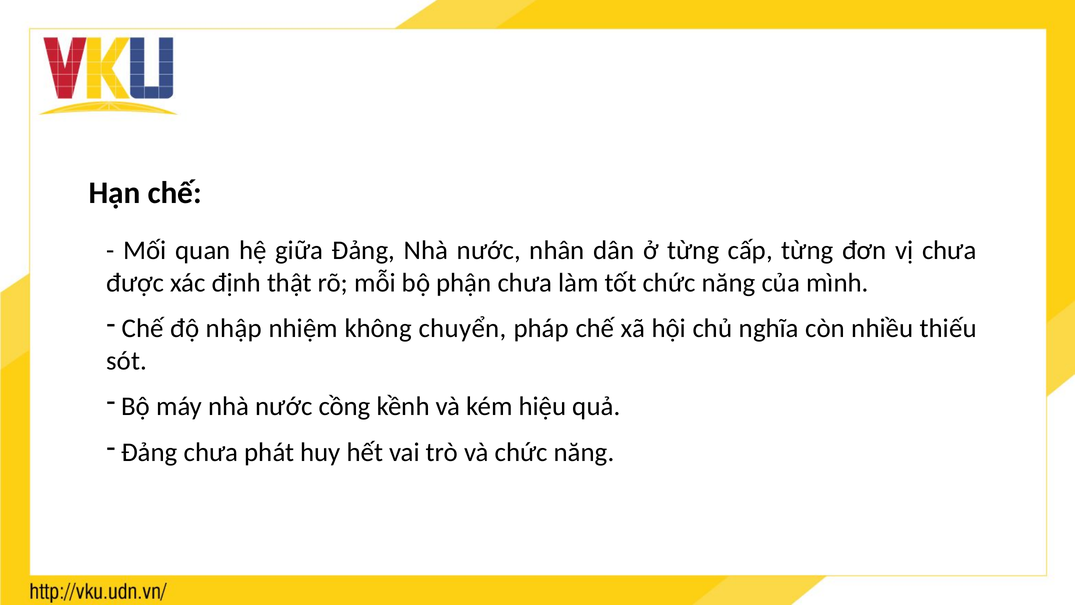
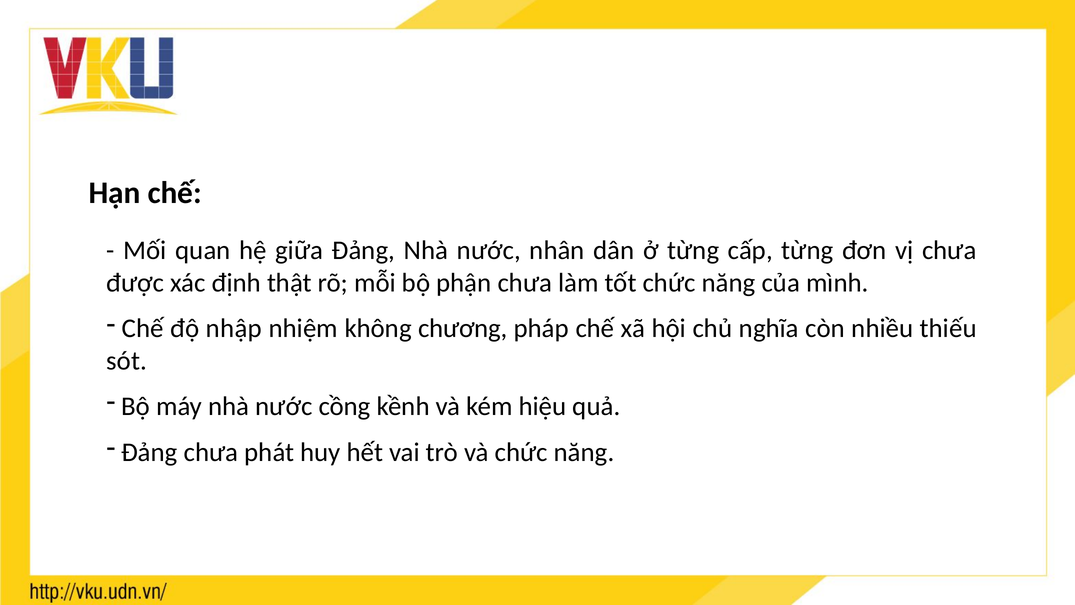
chuyển: chuyển -> chương (463, 328)
